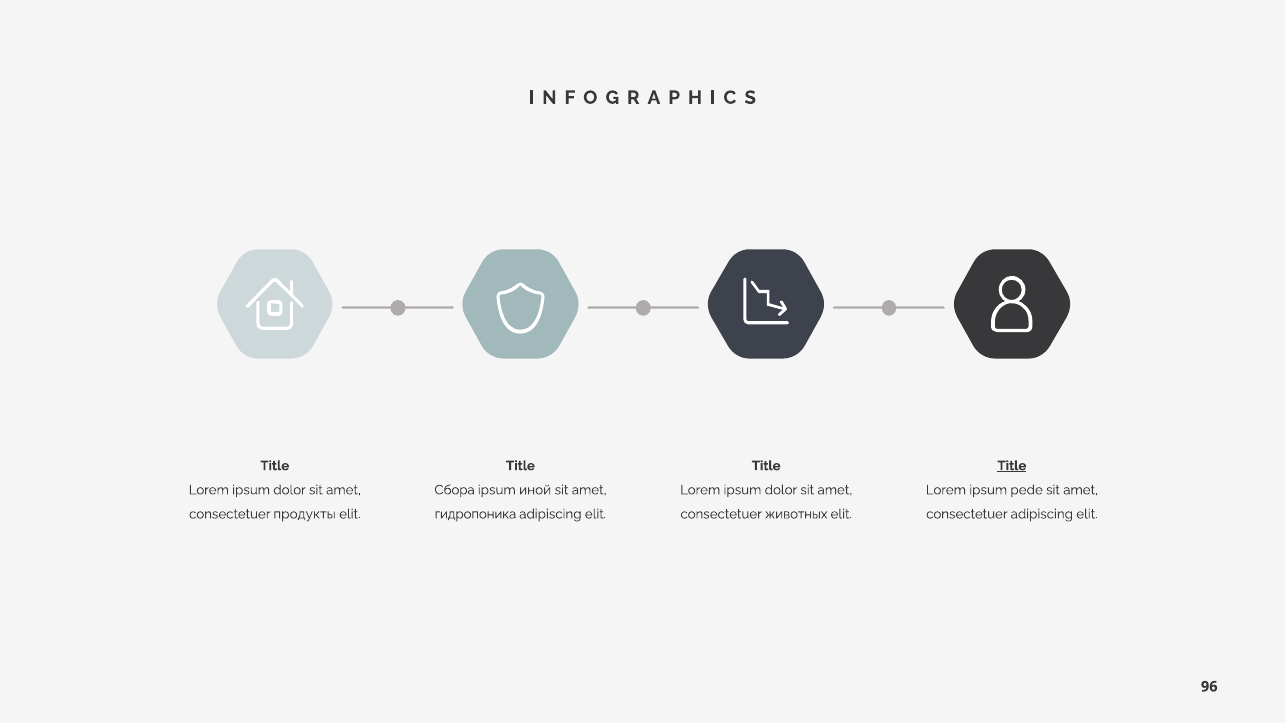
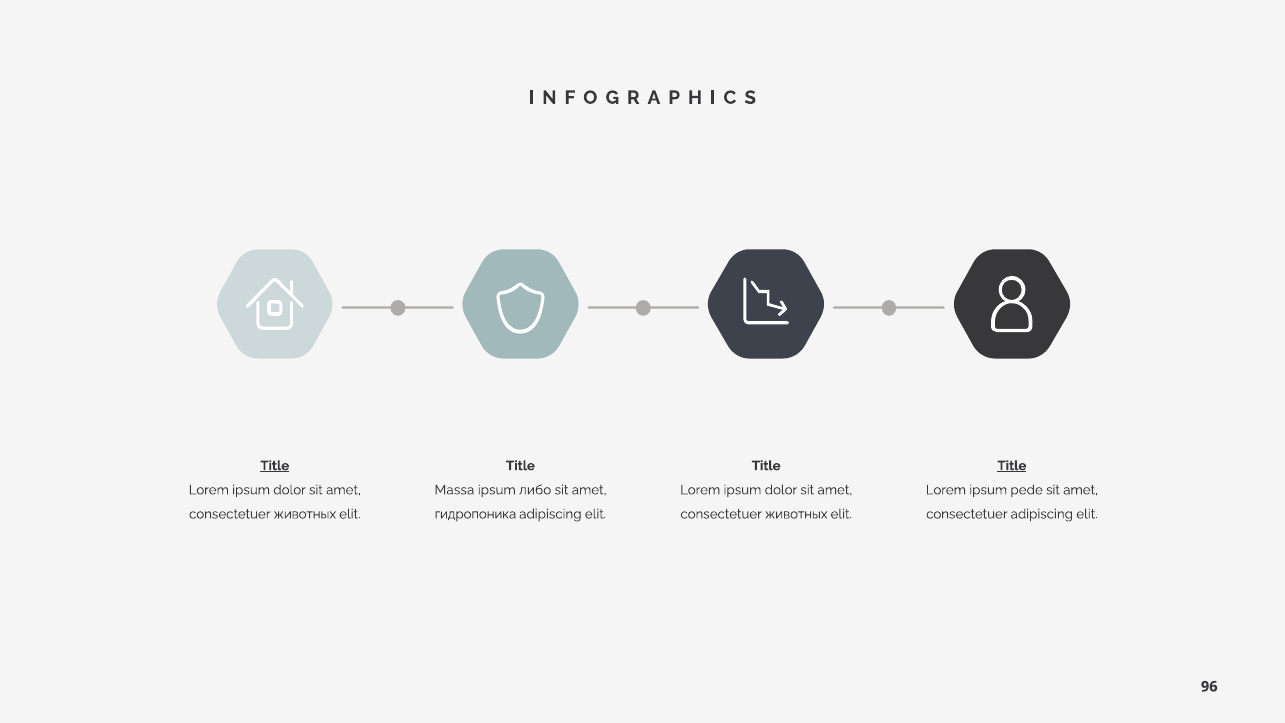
Title underline: none -> present (275, 466)
Сбора: Сбора -> Massa (454, 490)
иной: иной -> либо (535, 490)
продукты: продукты -> животных (305, 514)
